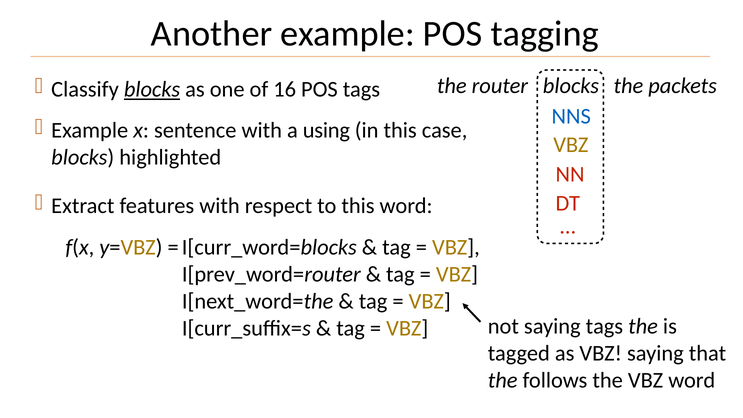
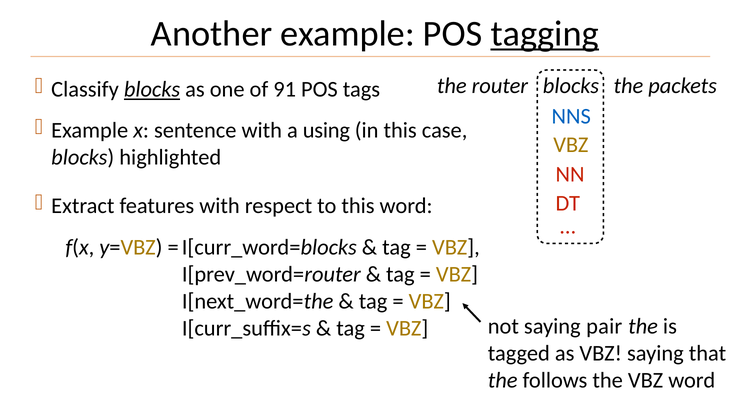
tagging underline: none -> present (545, 34)
16: 16 -> 91 (285, 89)
saying tags: tags -> pair (604, 326)
